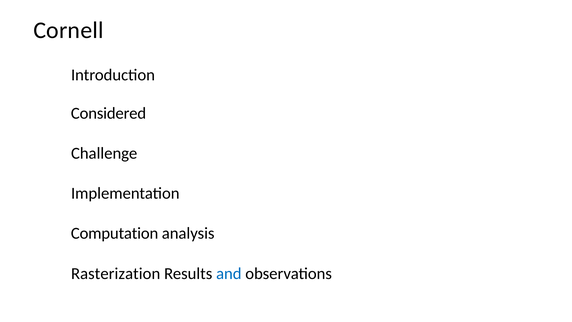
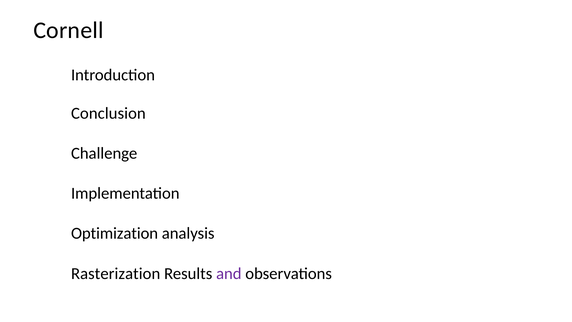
Considered: Considered -> Conclusion (108, 113)
Computation: Computation -> Optimization (115, 233)
and colour: blue -> purple (229, 273)
